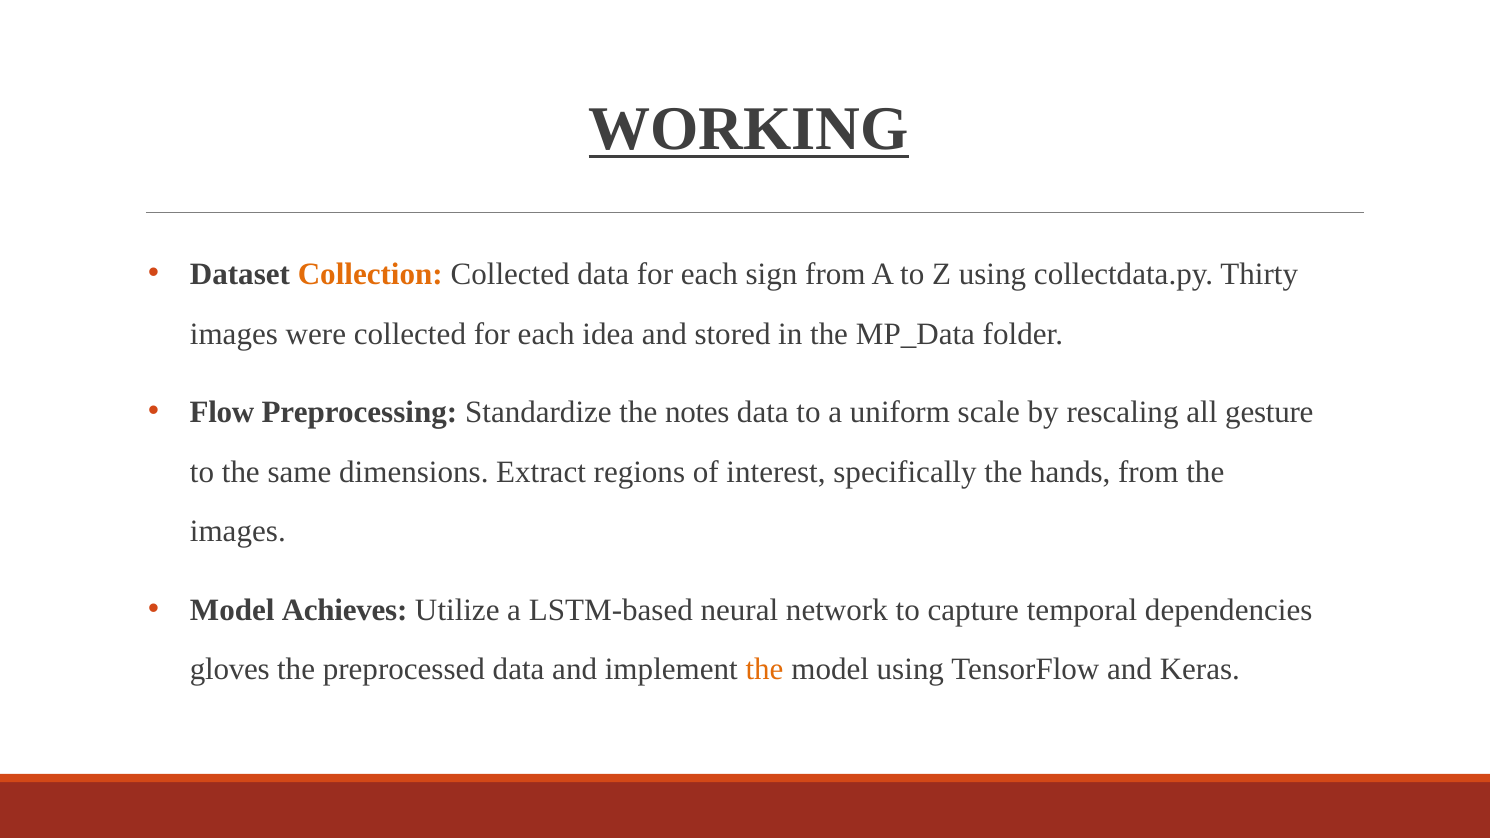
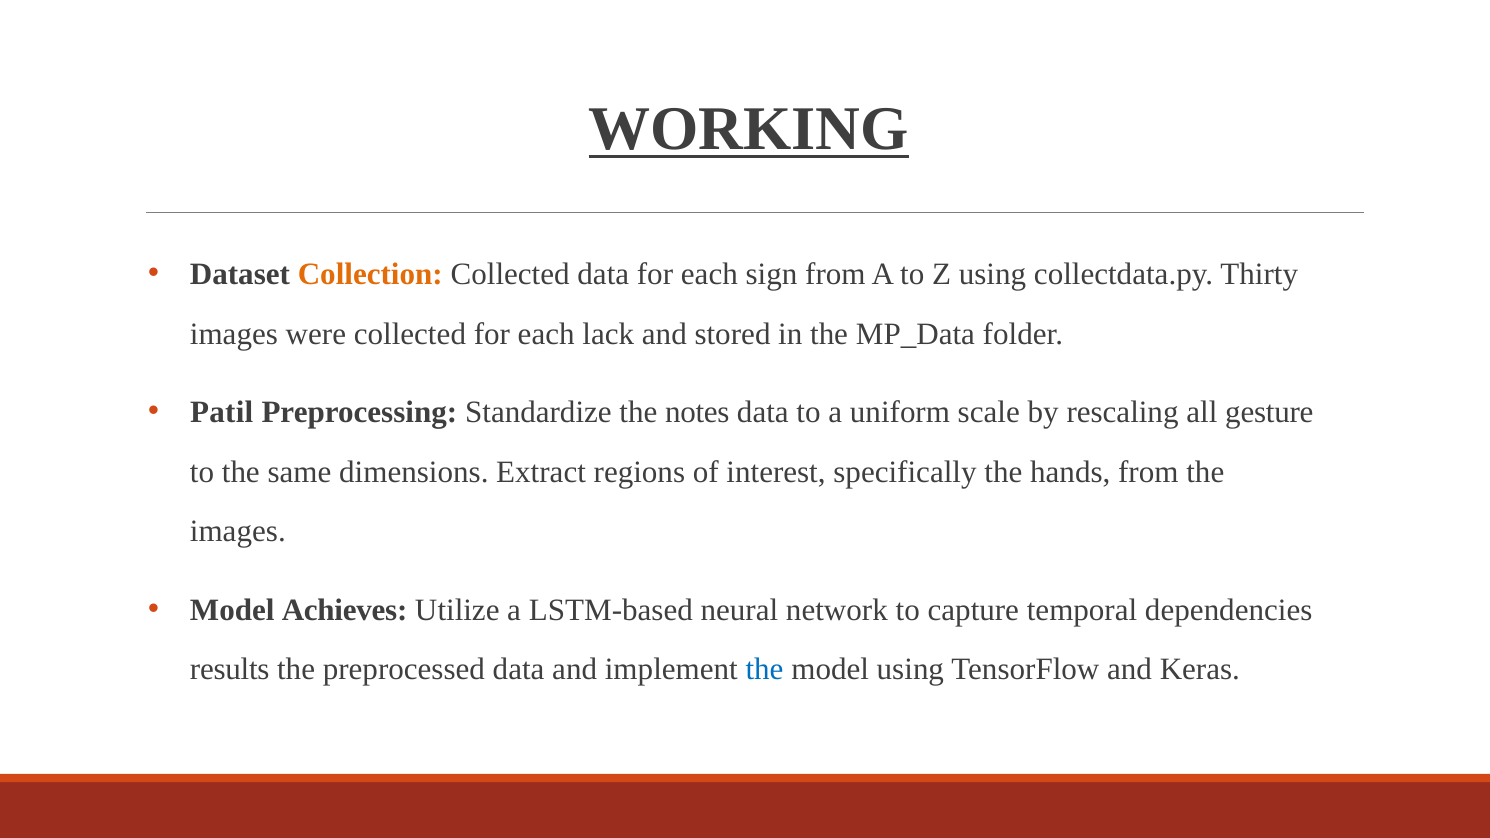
idea: idea -> lack (608, 334)
Flow: Flow -> Patil (222, 412)
gloves: gloves -> results (230, 670)
the colour: orange -> blue (765, 670)
